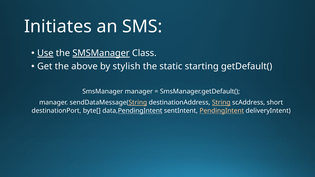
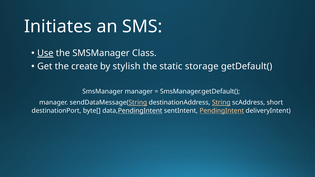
SMSManager underline: present -> none (101, 53)
above: above -> create (85, 66)
starting: starting -> storage (202, 66)
